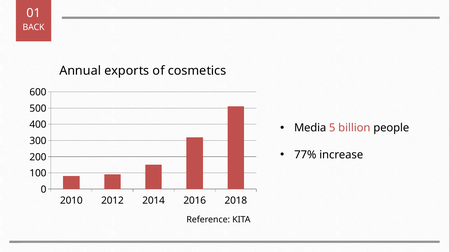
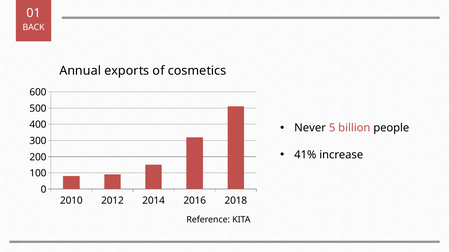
Media: Media -> Never (310, 128)
77%: 77% -> 41% (305, 155)
